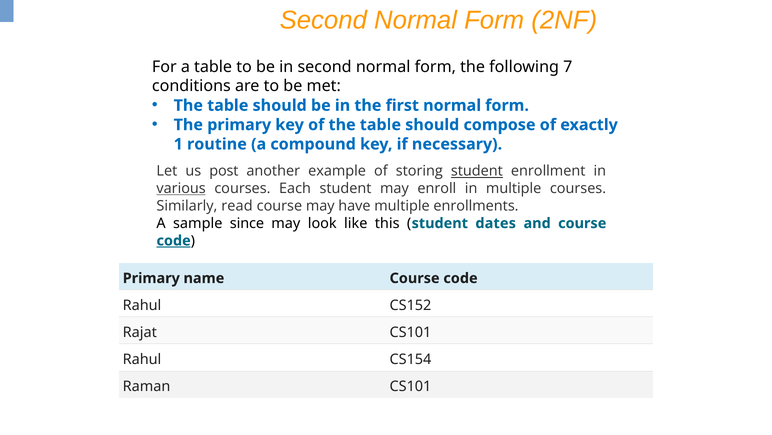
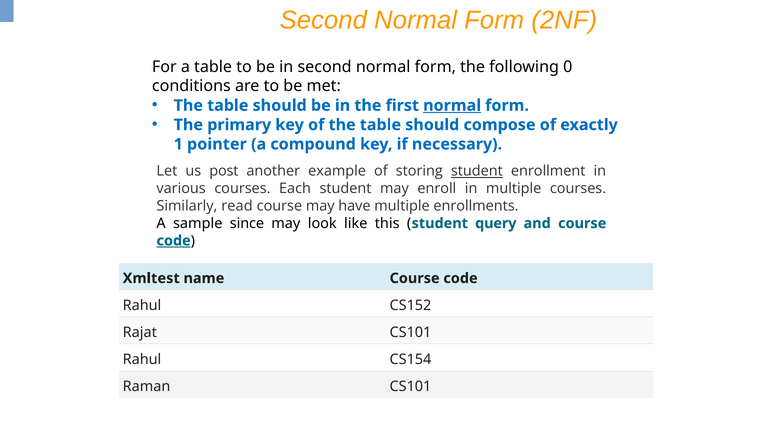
7: 7 -> 0 (568, 67)
normal underline: none -> present (452, 105)
routine: routine -> pointer (217, 144)
various underline: present -> none (181, 188)
dates: dates -> query (496, 223)
Primary: Primary -> Xmltest (151, 278)
